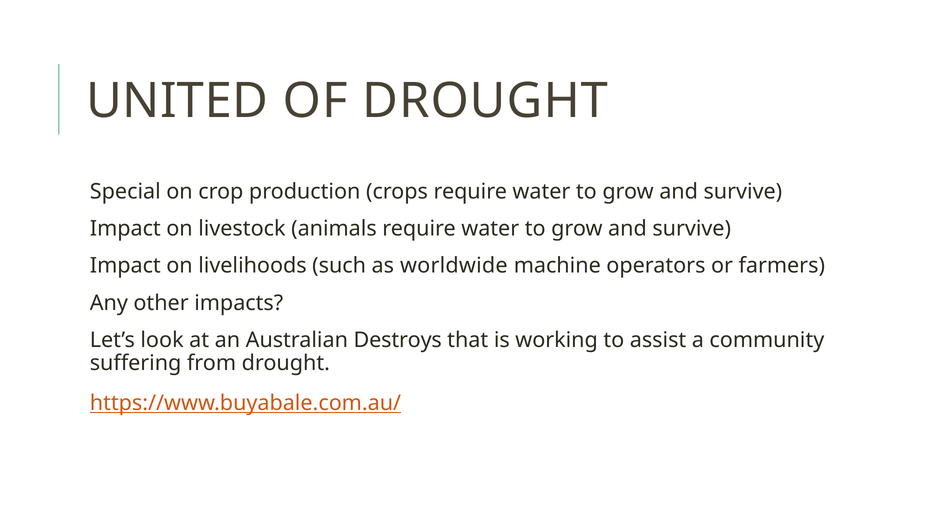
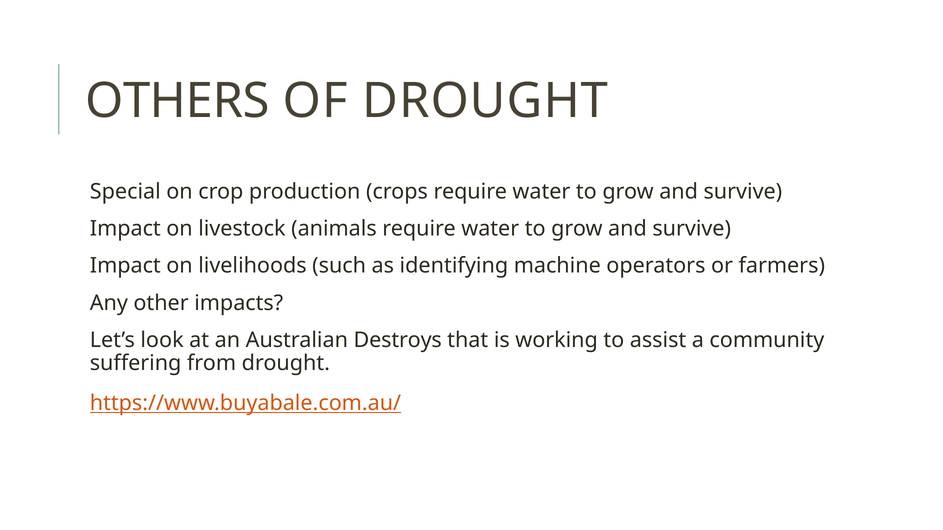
UNITED: UNITED -> OTHERS (178, 101)
worldwide: worldwide -> identifying (454, 266)
